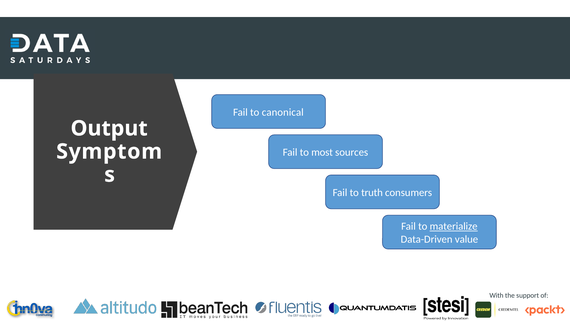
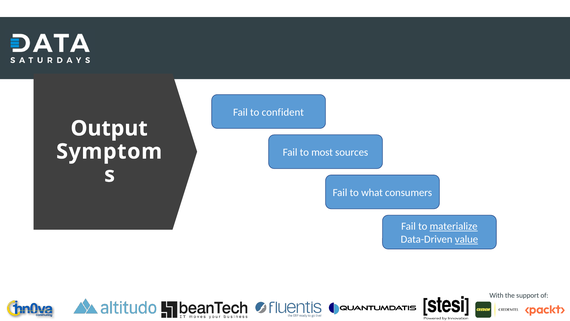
canonical: canonical -> confident (283, 112)
truth: truth -> what (372, 192)
value underline: none -> present (466, 239)
